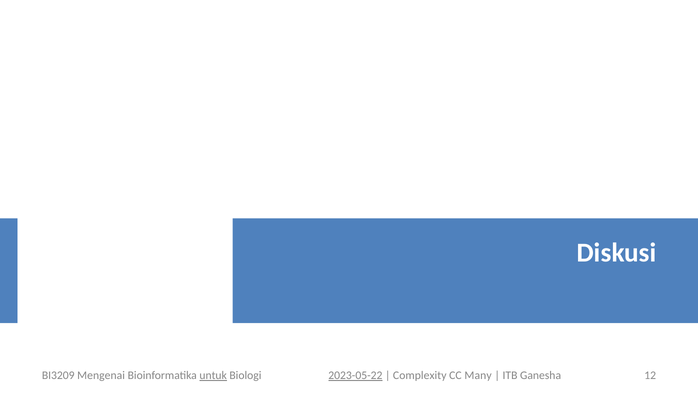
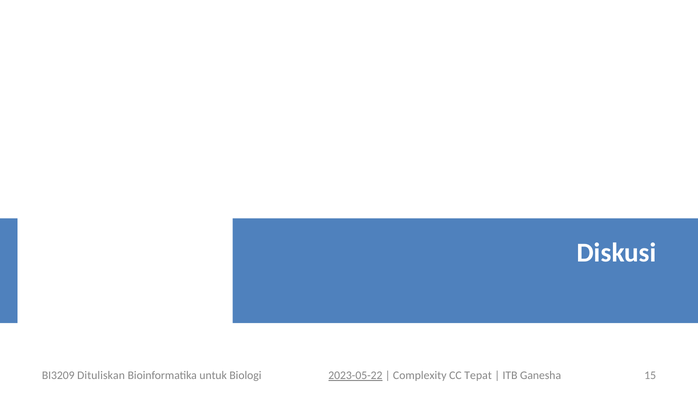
Mengenai: Mengenai -> Dituliskan (101, 375)
untuk underline: present -> none (213, 375)
Many: Many -> Tepat (478, 375)
12: 12 -> 15 (650, 375)
